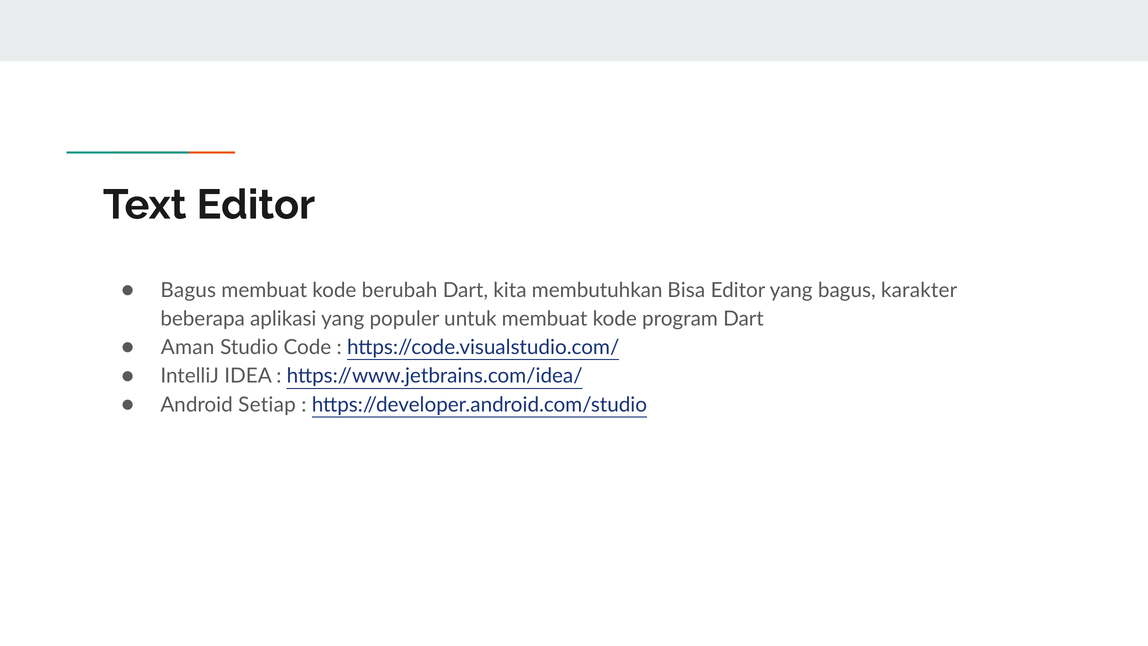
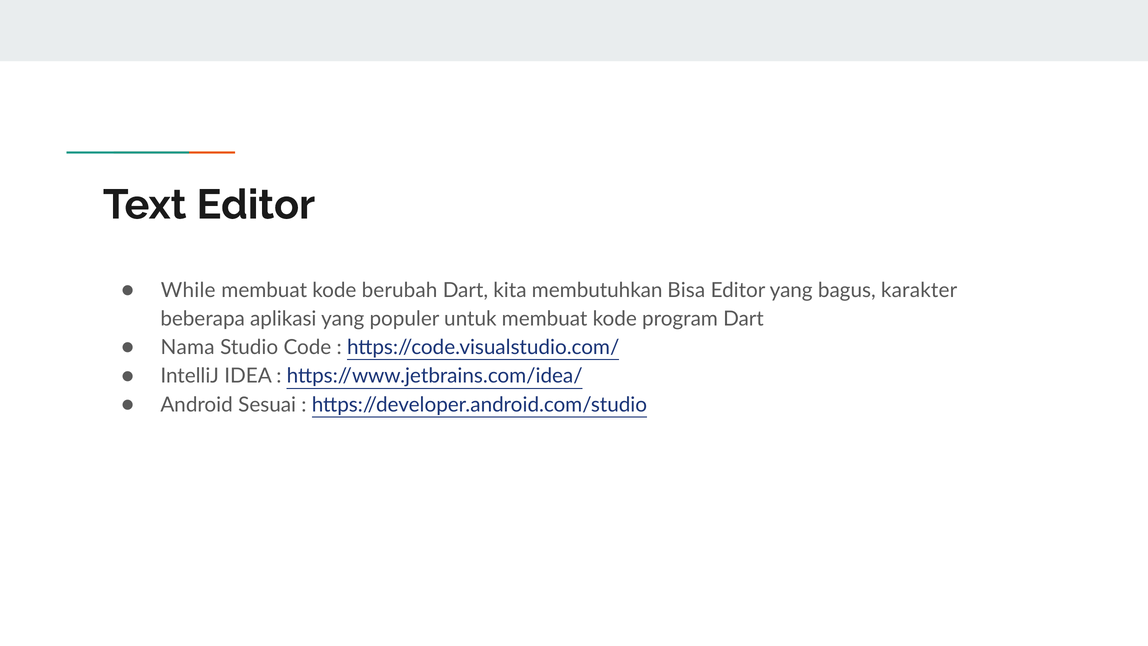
Bagus: Bagus -> While (188, 290)
Aman: Aman -> Nama (188, 347)
Setiap: Setiap -> Sesuai (267, 405)
